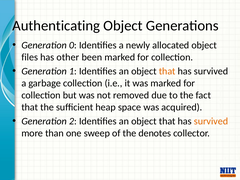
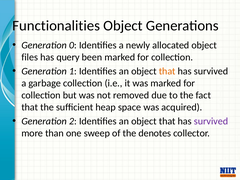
Authenticating: Authenticating -> Functionalities (56, 26)
other: other -> query (68, 57)
survived colour: orange -> purple (211, 121)
